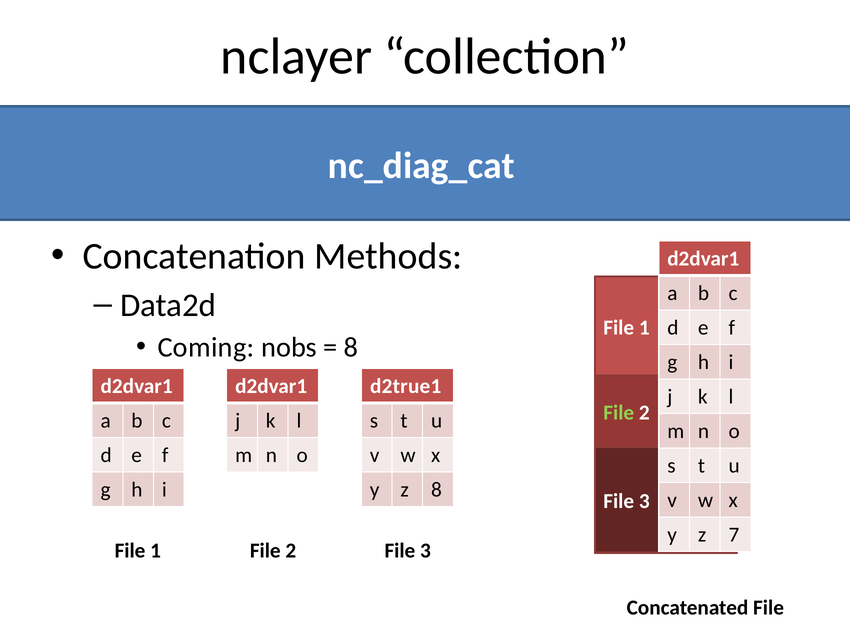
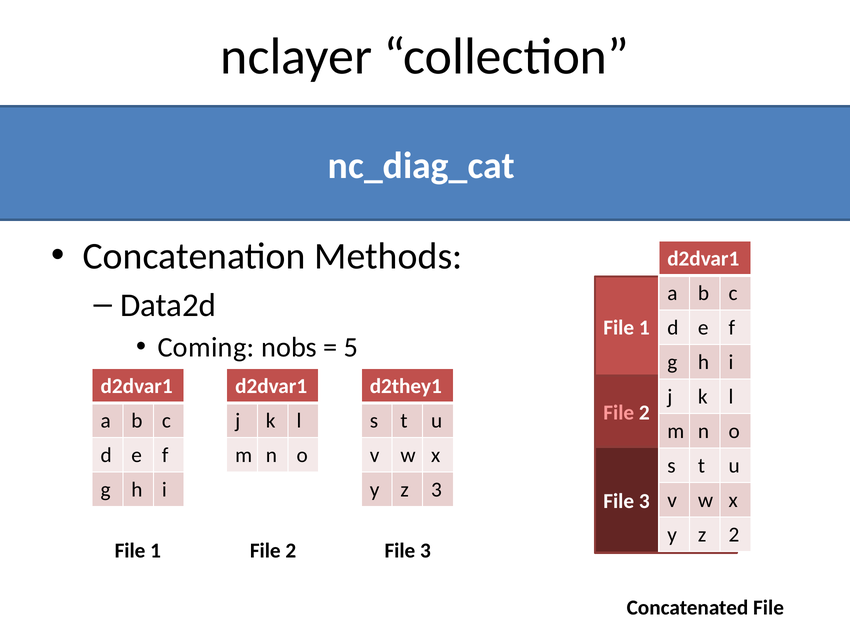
8: 8 -> 5 (351, 347)
d2true1: d2true1 -> d2they1 (406, 386)
File colour: light green -> pink (619, 412)
z 8: 8 -> 3 (436, 489)
z 7: 7 -> 2 (734, 534)
